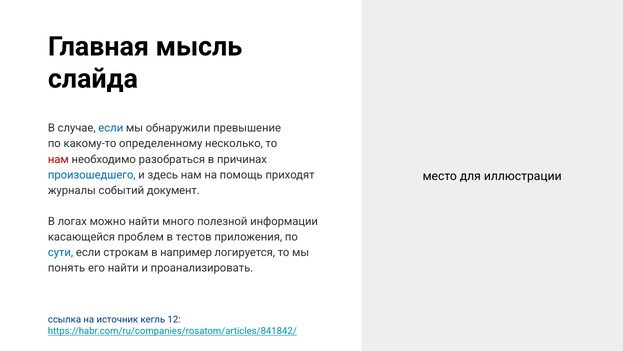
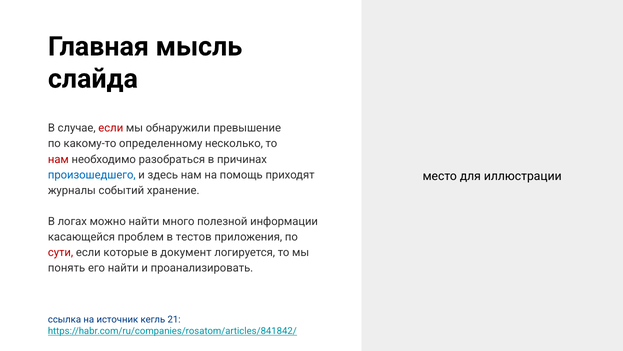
если colour: blue -> red (111, 128)
документ: документ -> хранение (173, 190)
сути colour: blue -> red (61, 252)
строкам: строкам -> которые (126, 252)
например: например -> документ (186, 252)
12: 12 -> 21 (174, 319)
